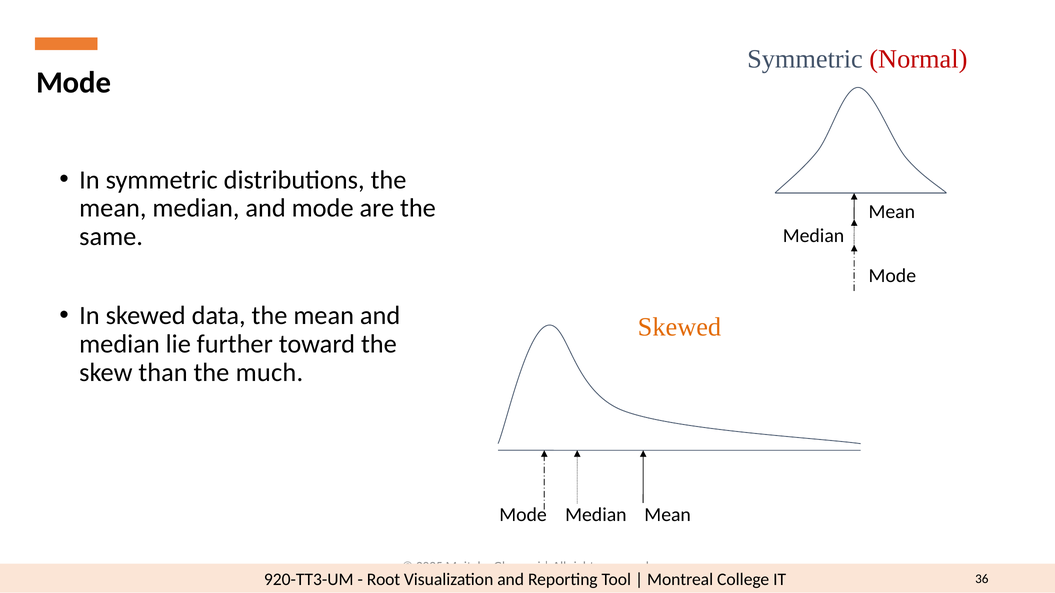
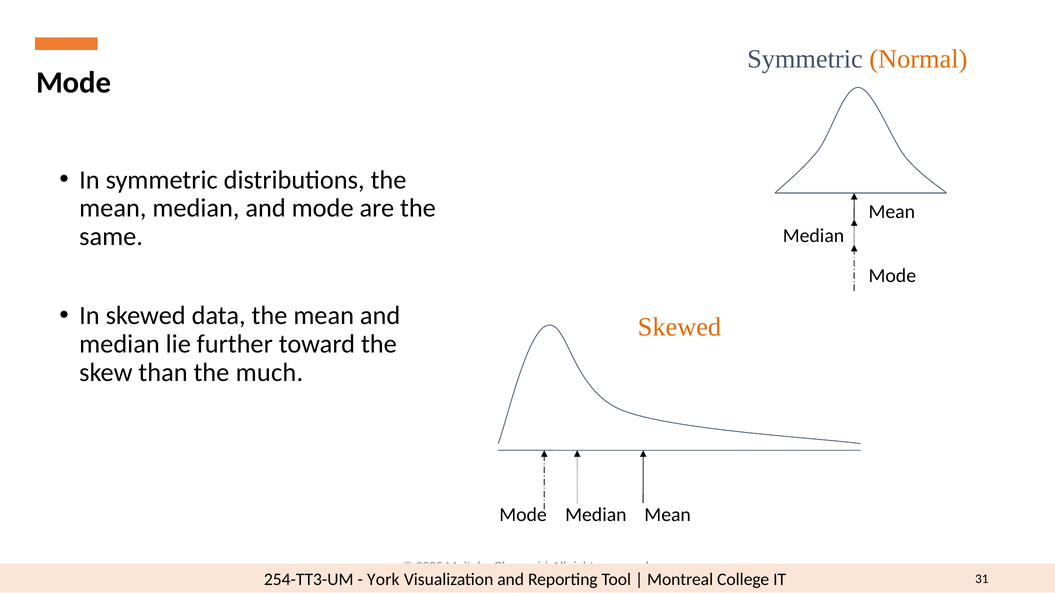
Normal colour: red -> orange (918, 59)
920-TT3-UM: 920-TT3-UM -> 254-TT3-UM (309, 580)
Root: Root -> York (383, 580)
36: 36 -> 31 (982, 580)
